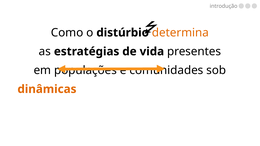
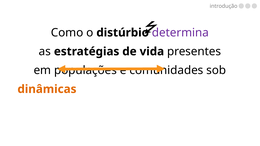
determina colour: orange -> purple (180, 33)
